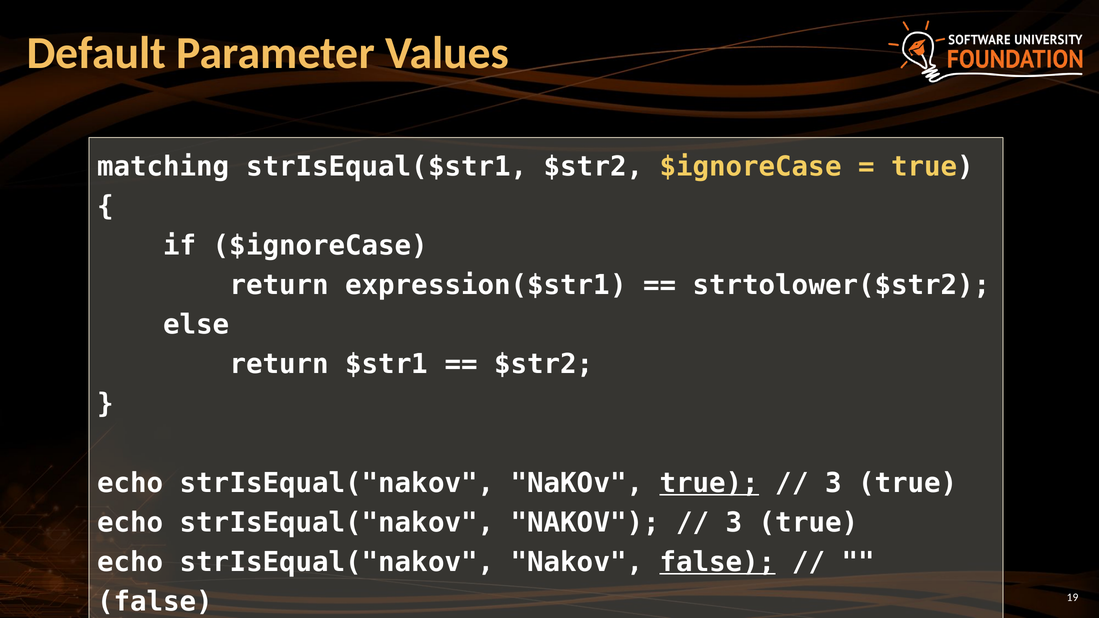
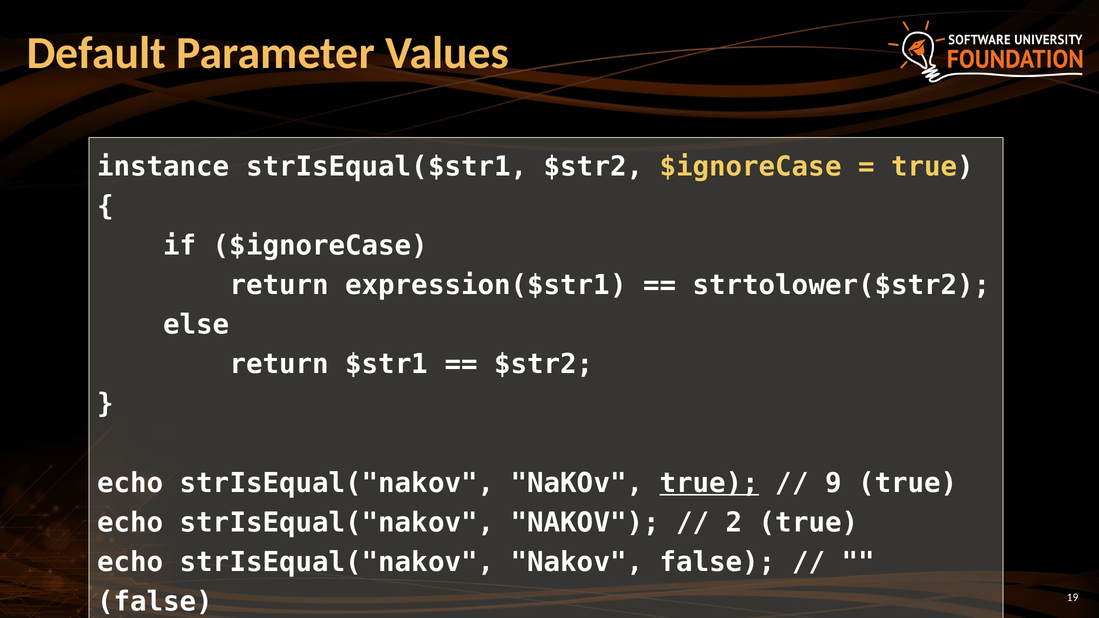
matching: matching -> instance (163, 167)
3: 3 -> 9 (833, 483)
3: 3 -> 2 (734, 523)
false underline: present -> none (718, 562)
